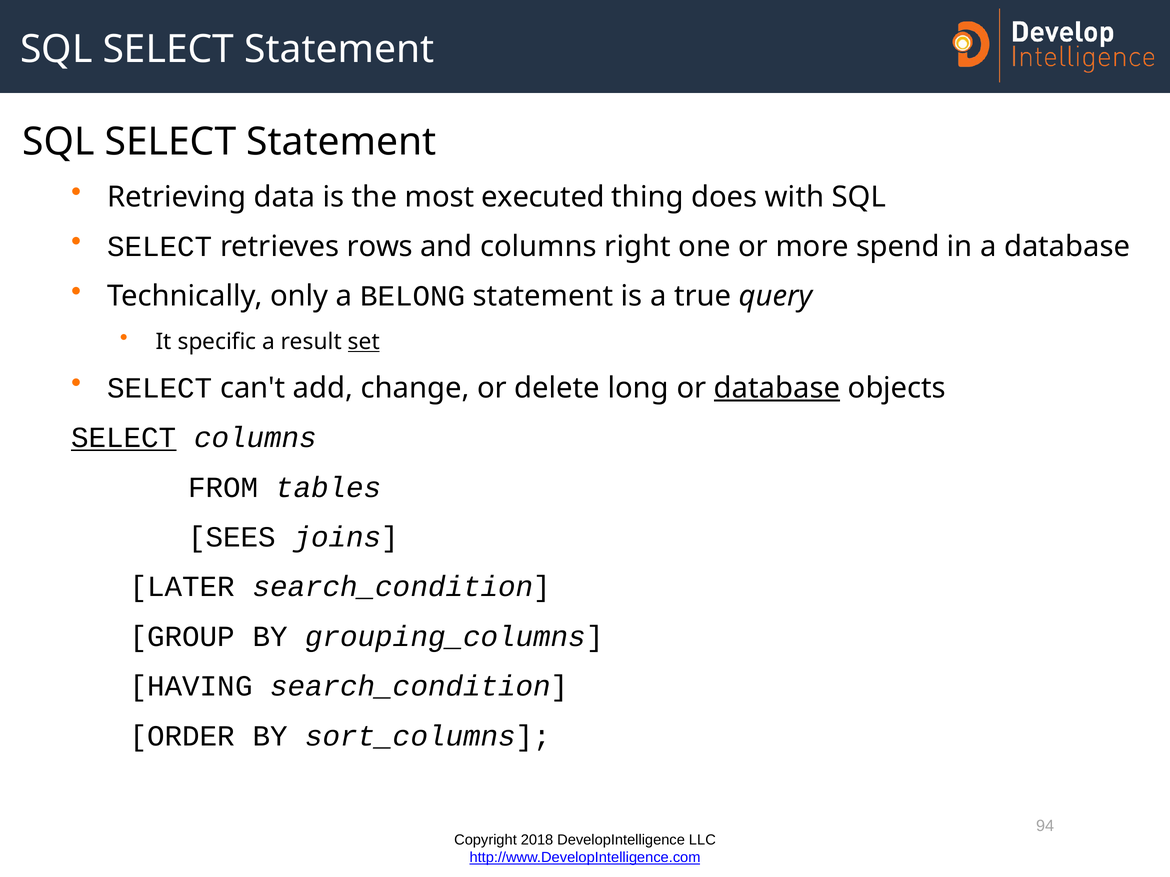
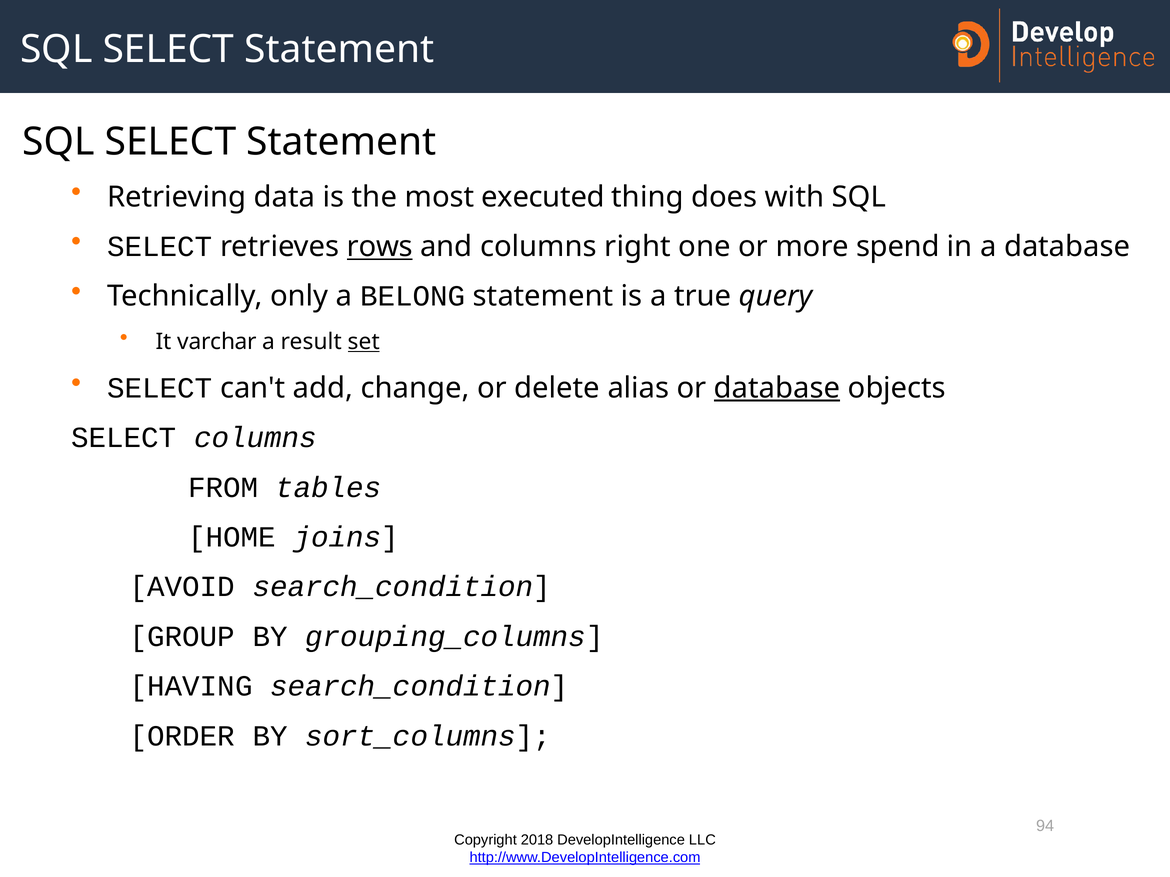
rows underline: none -> present (380, 247)
specific: specific -> varchar (217, 342)
long: long -> alias (638, 388)
SELECT underline: present -> none (124, 438)
SEES: SEES -> HOME (232, 537)
LATER: LATER -> AVOID (182, 587)
